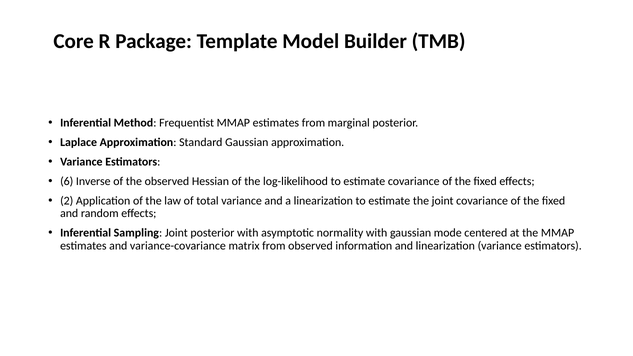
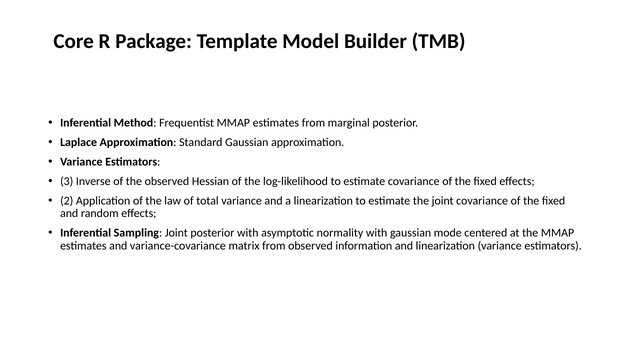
6: 6 -> 3 (67, 181)
